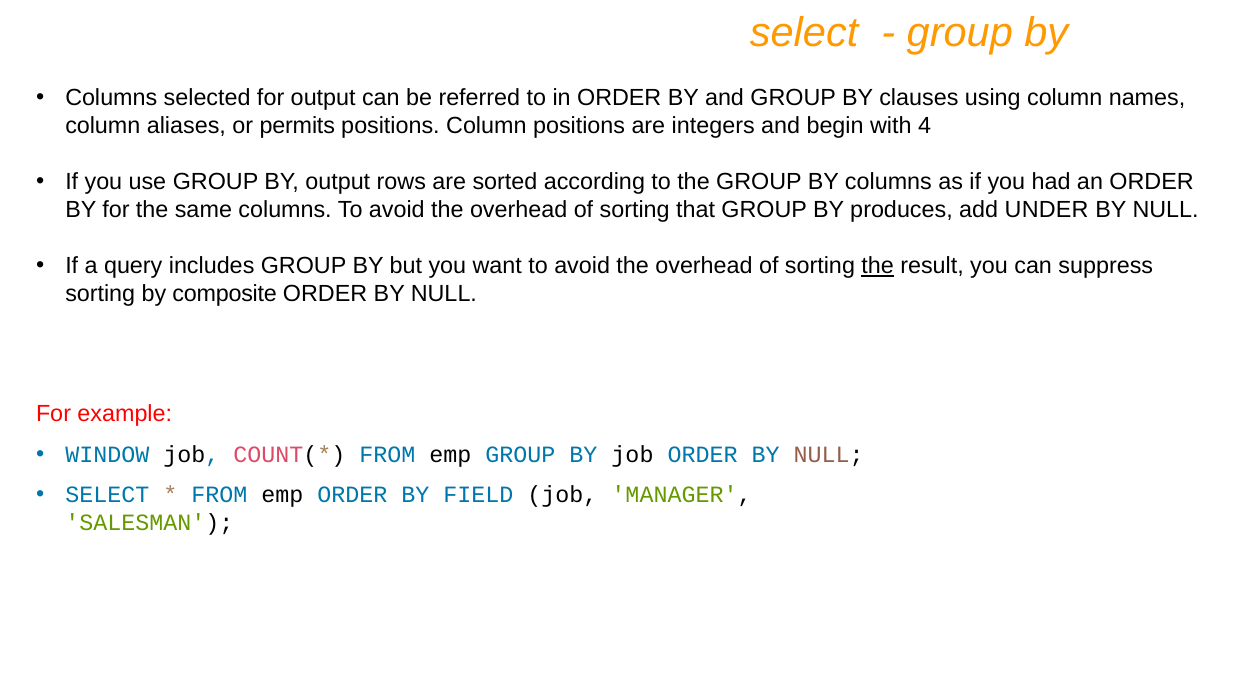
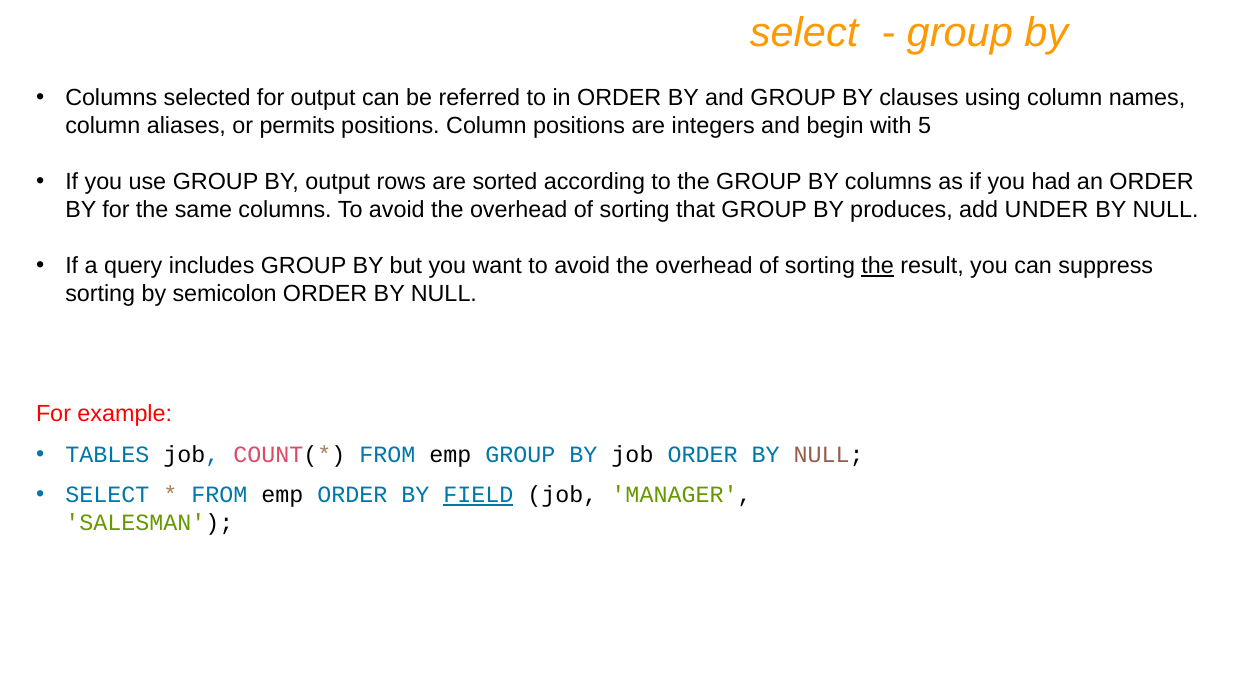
4: 4 -> 5 (925, 126)
composite: composite -> semicolon (225, 294)
WINDOW: WINDOW -> TABLES (107, 455)
FIELD underline: none -> present (478, 495)
